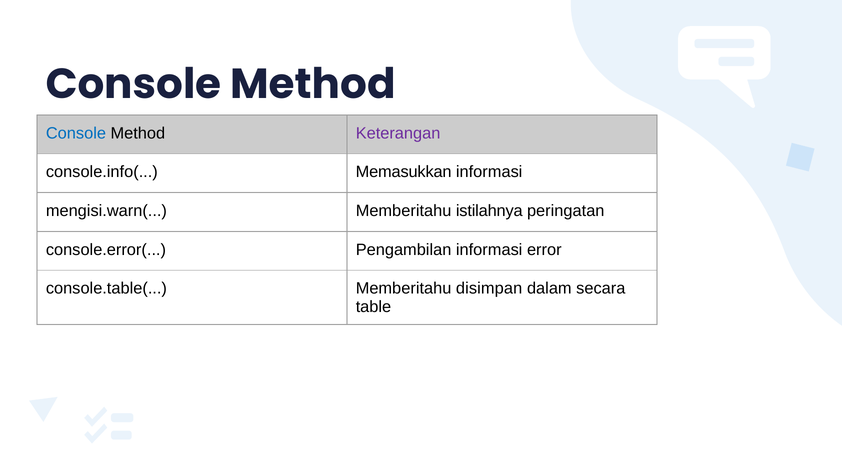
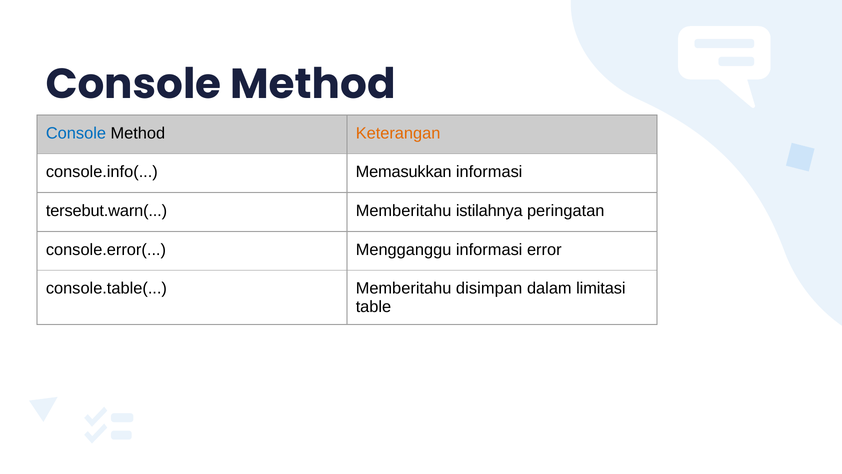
Keterangan colour: purple -> orange (398, 133)
mengisi.warn(: mengisi.warn( -> tersebut.warn( (106, 211)
Pengambilan: Pengambilan -> Mengganggu (404, 249)
secara: secara -> limitasi (601, 288)
